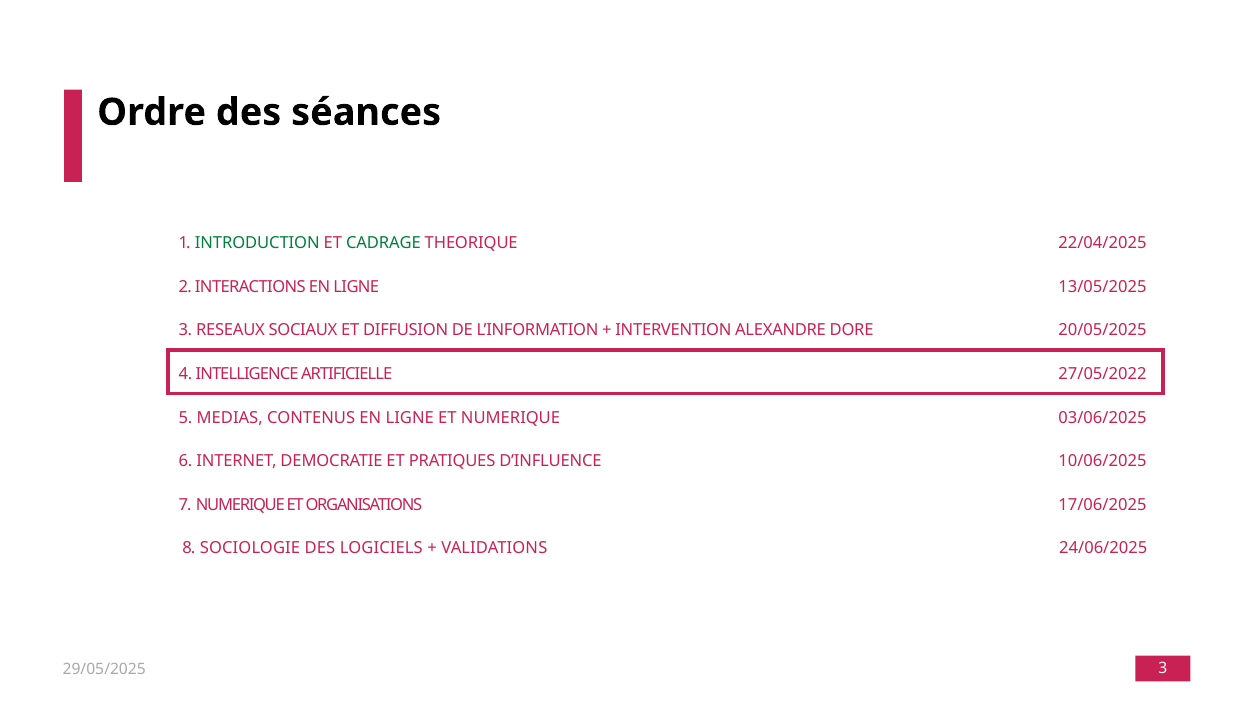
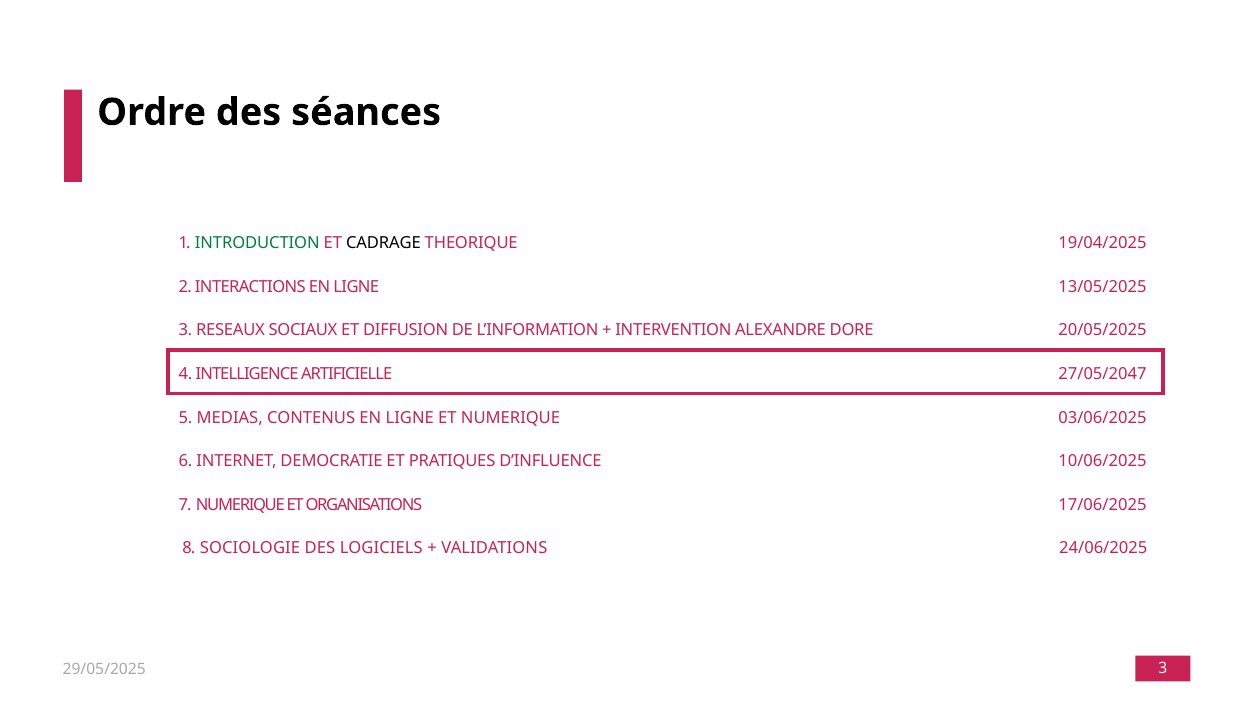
CADRAGE colour: green -> black (383, 243)
22/04/2025: 22/04/2025 -> 19/04/2025 (1102, 243)
27/05/2022: 27/05/2022 -> 27/05/2047 (1102, 374)
